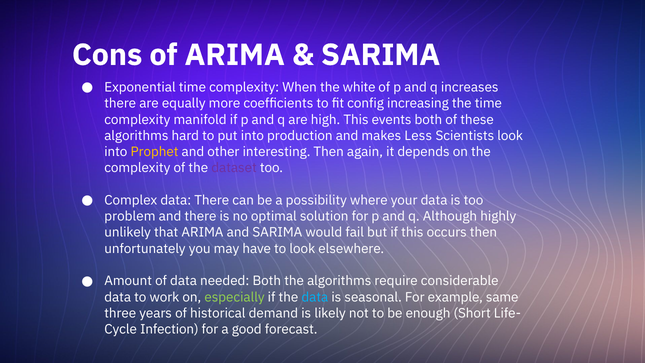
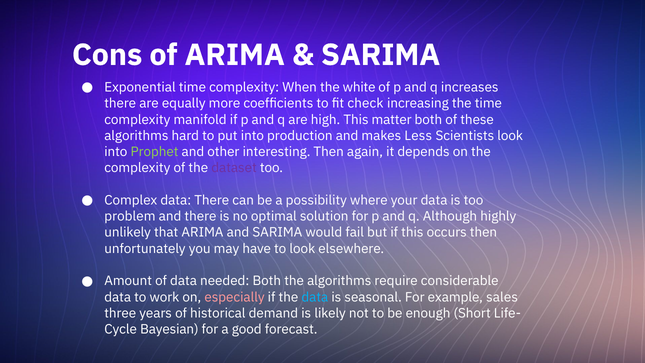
config: config -> check (365, 103)
events: events -> matter (392, 120)
Prophet colour: yellow -> light green (155, 152)
especially colour: light green -> pink (235, 297)
same: same -> sales (502, 297)
Infection: Infection -> Bayesian (169, 329)
